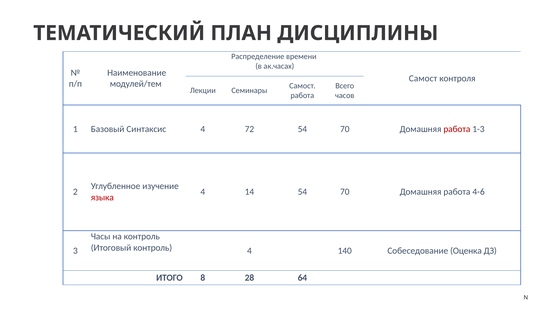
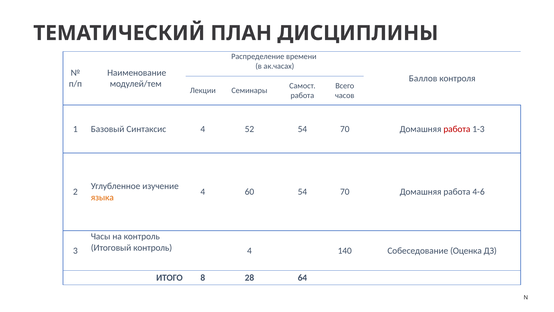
Самост: Самост -> Баллов (423, 78)
72: 72 -> 52 (249, 129)
14: 14 -> 60 (249, 192)
языка colour: red -> orange (102, 197)
